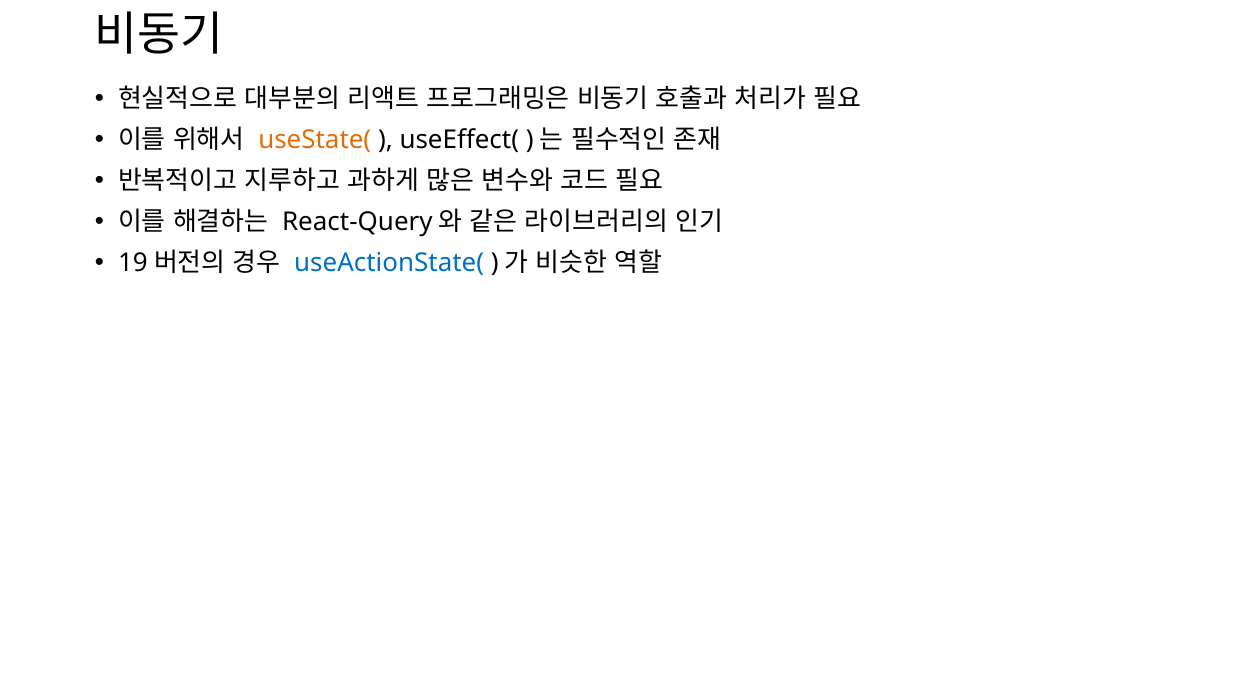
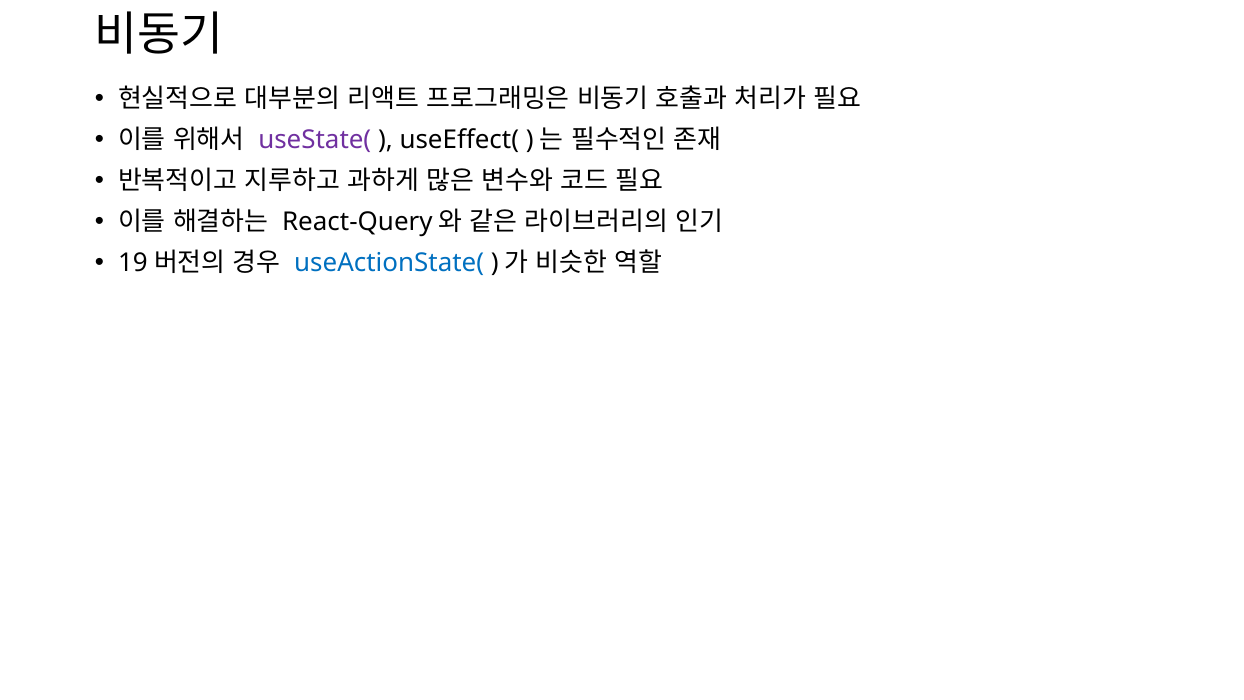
useState( colour: orange -> purple (315, 140)
